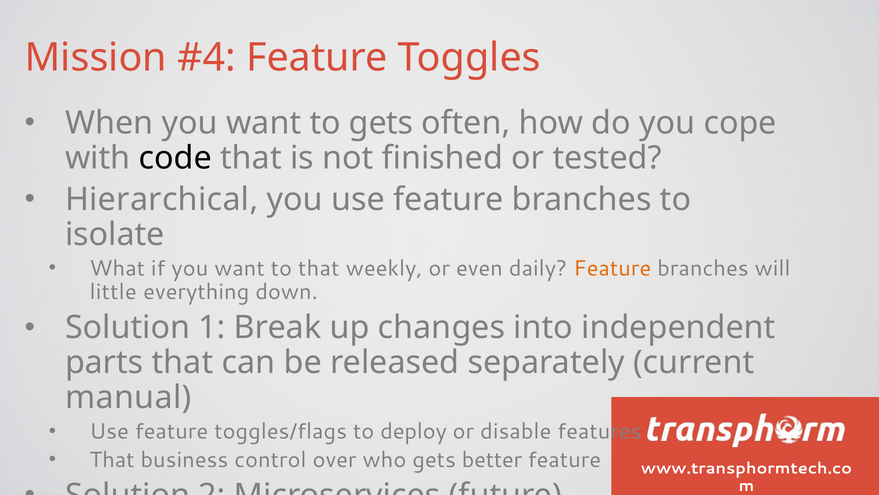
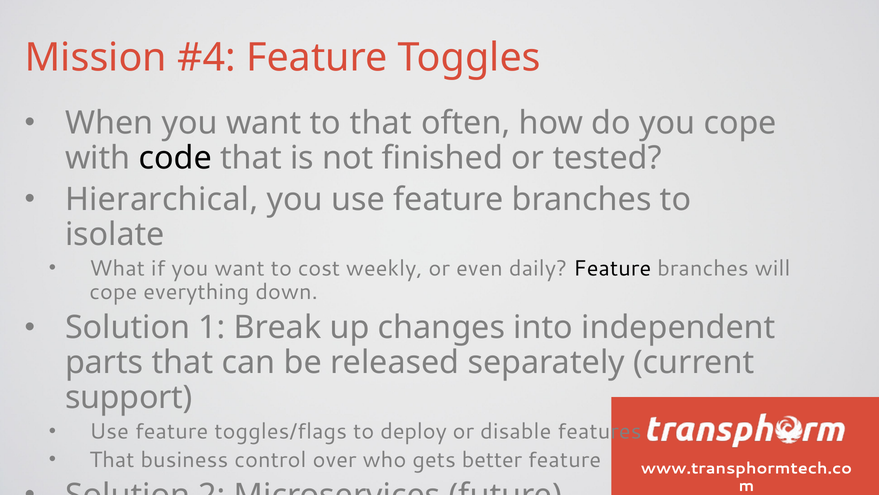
to gets: gets -> that (381, 123)
to that: that -> cost (319, 268)
Feature colour: orange -> black (612, 268)
little: little -> cope (113, 292)
manual: manual -> support (129, 397)
